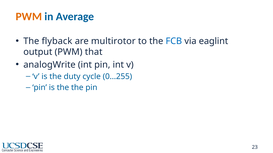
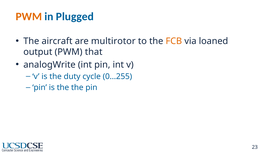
Average: Average -> Plugged (75, 17)
flyback: flyback -> aircraft (57, 41)
FCB colour: blue -> orange (174, 41)
eaglint: eaglint -> loaned (213, 41)
